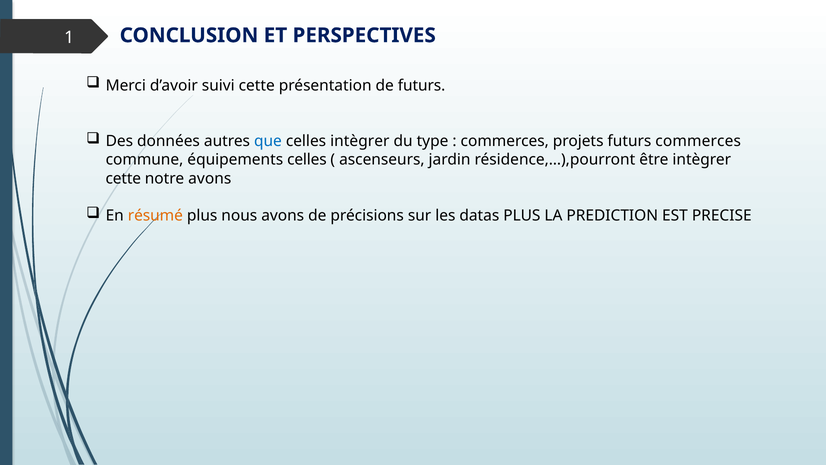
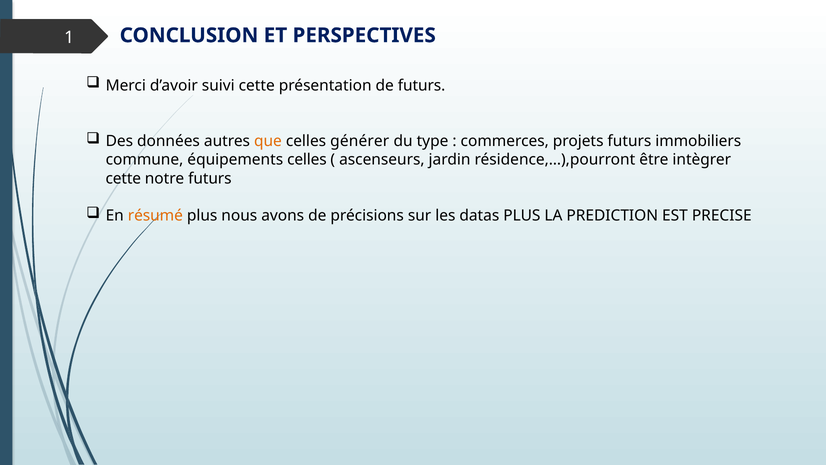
que colour: blue -> orange (268, 141)
celles intègrer: intègrer -> générer (360, 141)
futurs commerces: commerces -> immobiliers (698, 141)
notre avons: avons -> futurs (210, 178)
